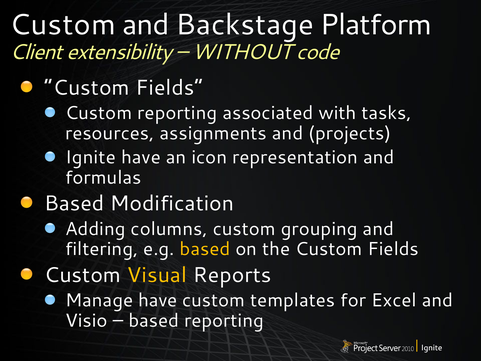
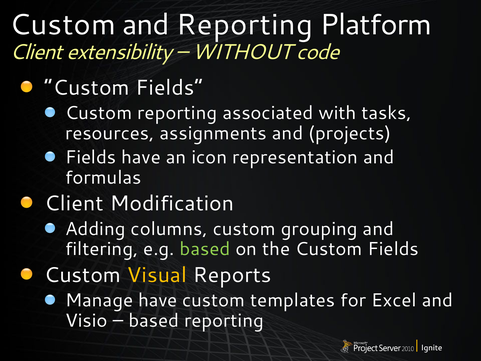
and Backstage: Backstage -> Reporting (244, 25)
Ignite: Ignite -> Fields (91, 157)
Based: Based -> Client (74, 203)
based colour: yellow -> light green (205, 249)
